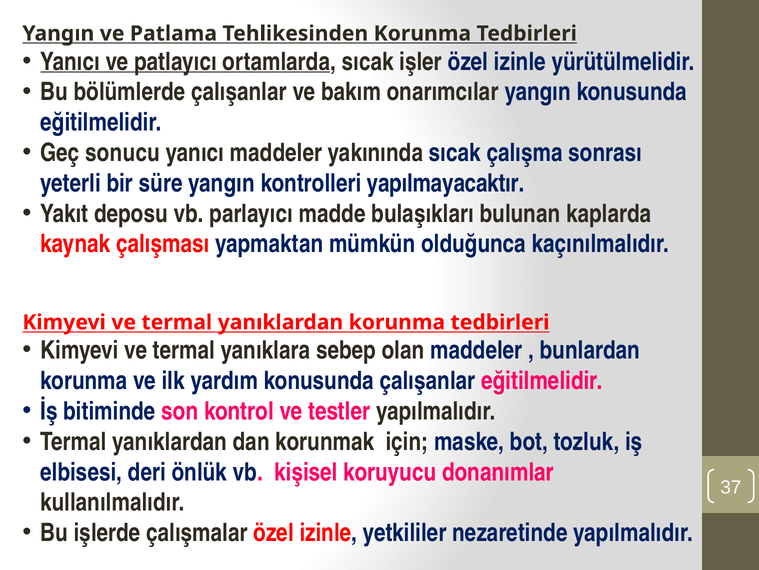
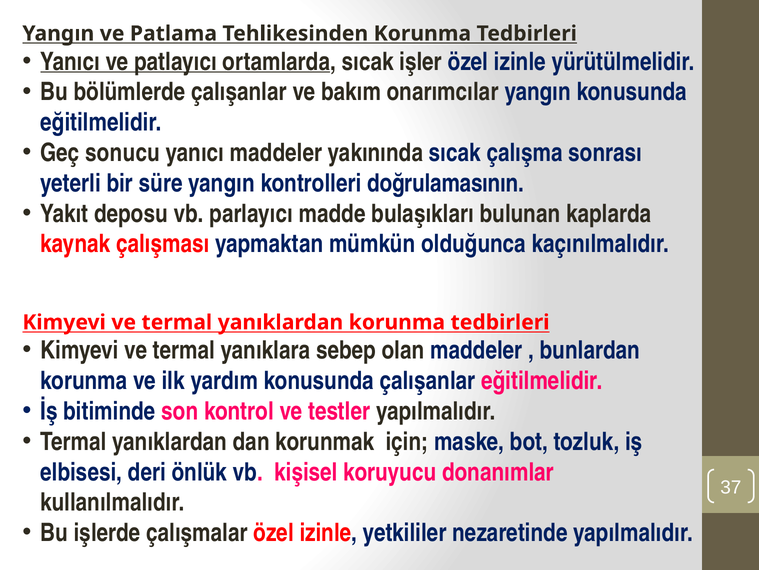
yapılmayacaktır: yapılmayacaktır -> doğrulamasının (446, 183)
